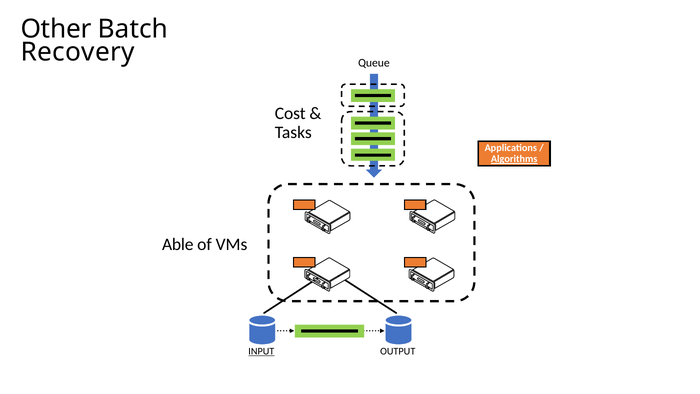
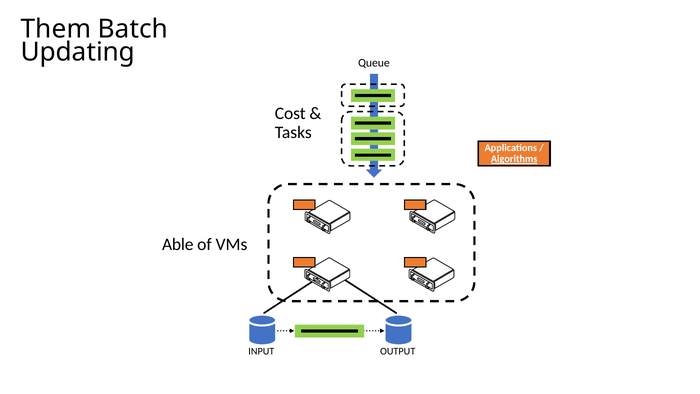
Other: Other -> Them (56, 29)
Recovery: Recovery -> Updating (78, 52)
INPUT underline: present -> none (261, 351)
